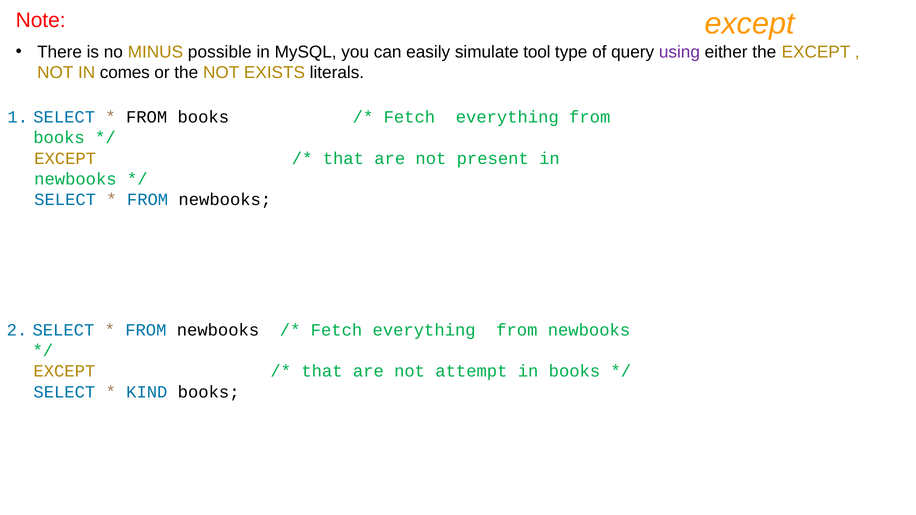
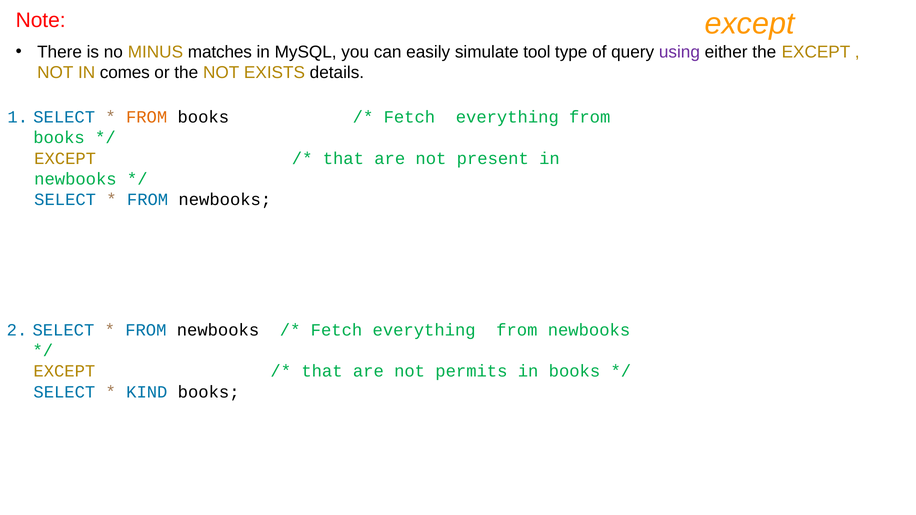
possible: possible -> matches (220, 52)
literals: literals -> details (337, 73)
FROM colour: black -> orange (147, 117)
attempt: attempt -> permits (471, 371)
